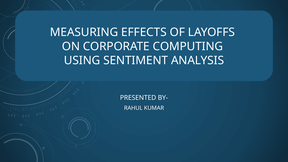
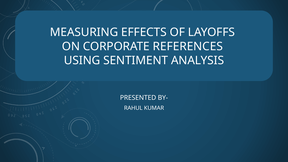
COMPUTING: COMPUTING -> REFERENCES (188, 46)
